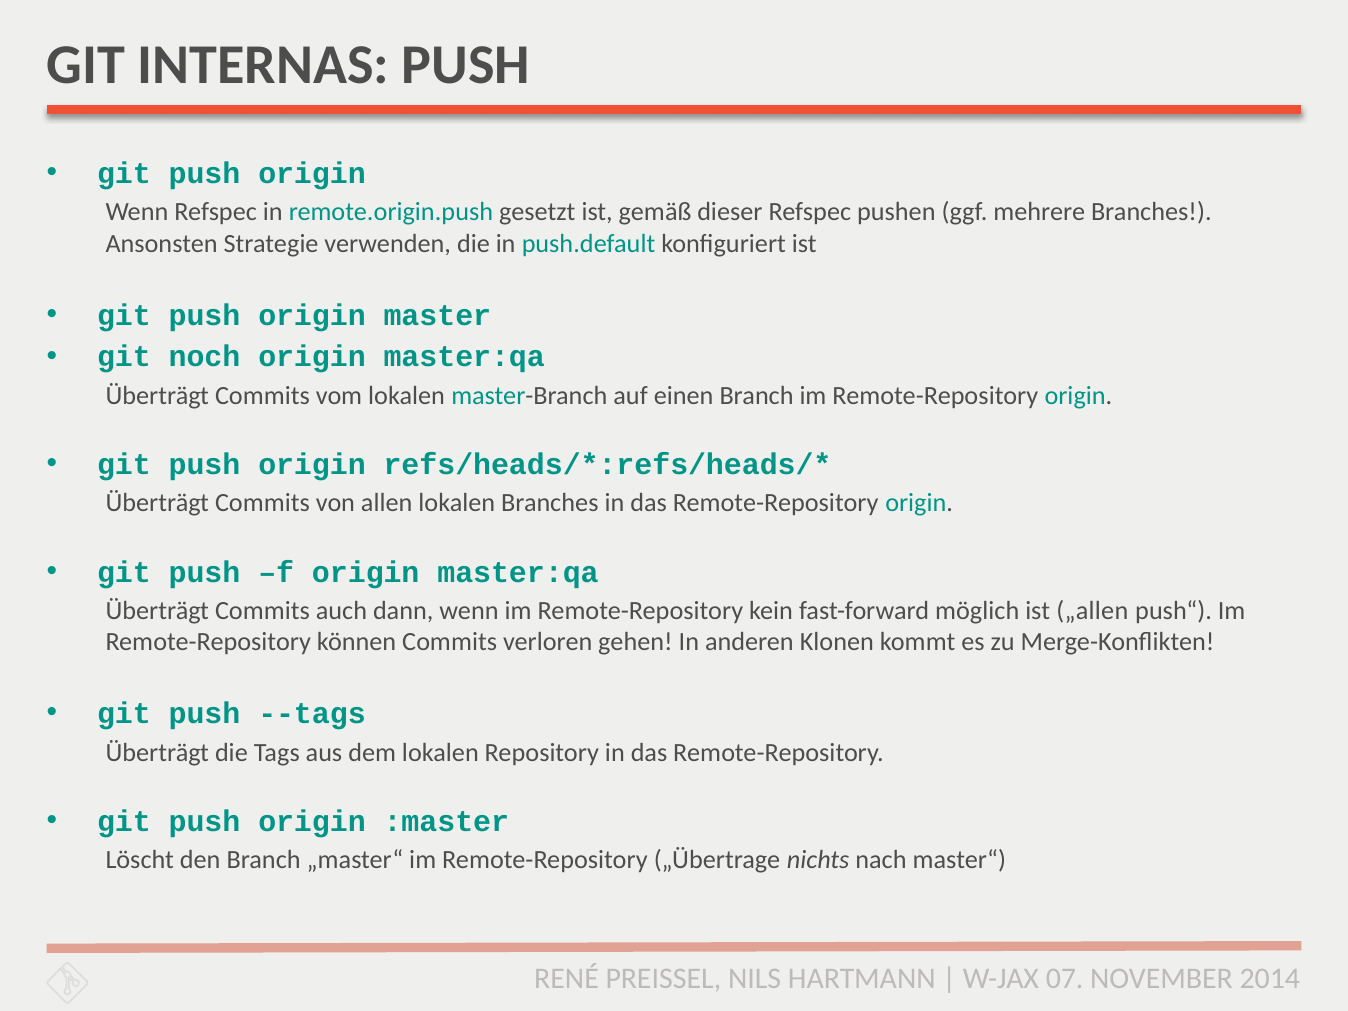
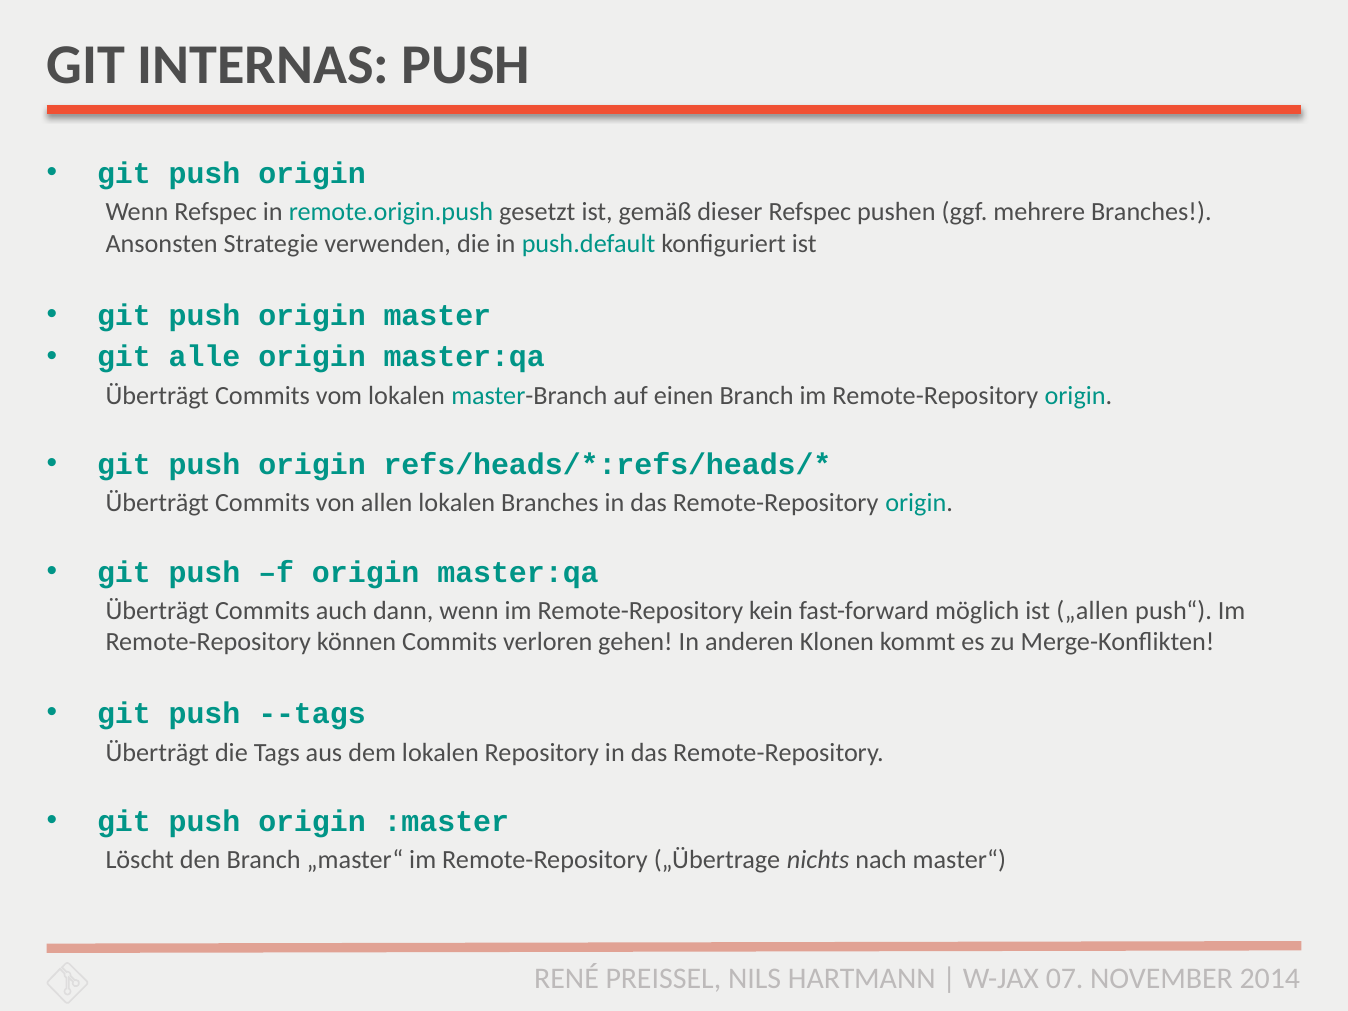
noch: noch -> alle (205, 357)
